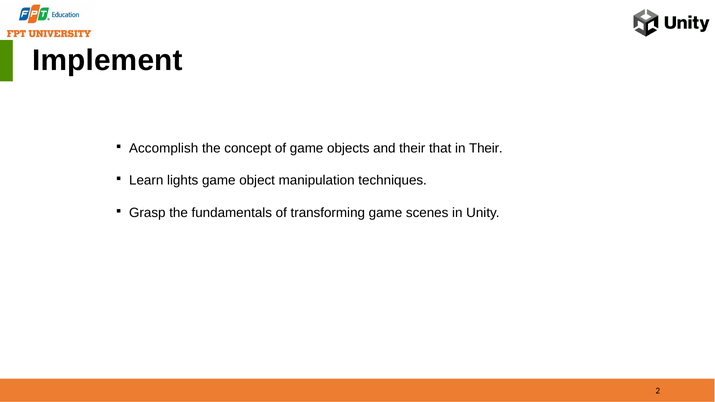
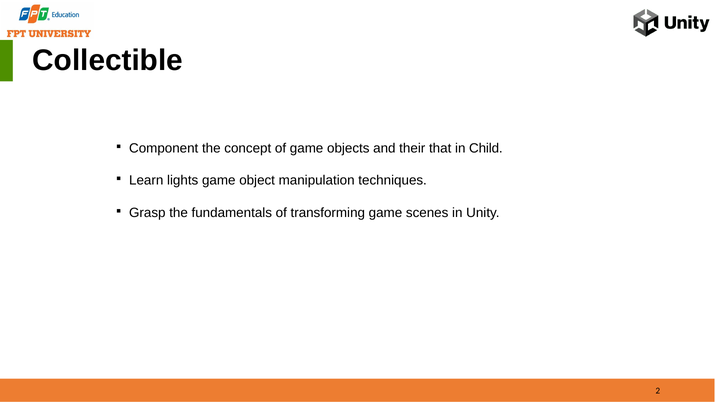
Implement: Implement -> Collectible (108, 60)
Accomplish: Accomplish -> Component (164, 148)
in Their: Their -> Child (486, 148)
